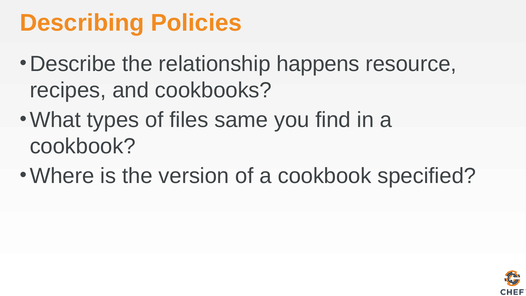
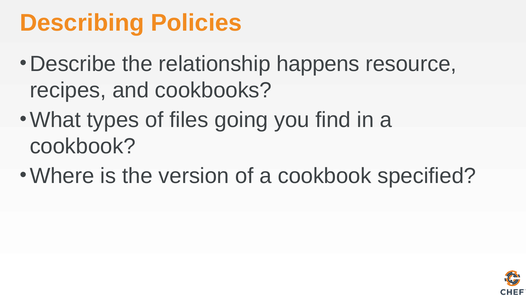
same: same -> going (241, 120)
